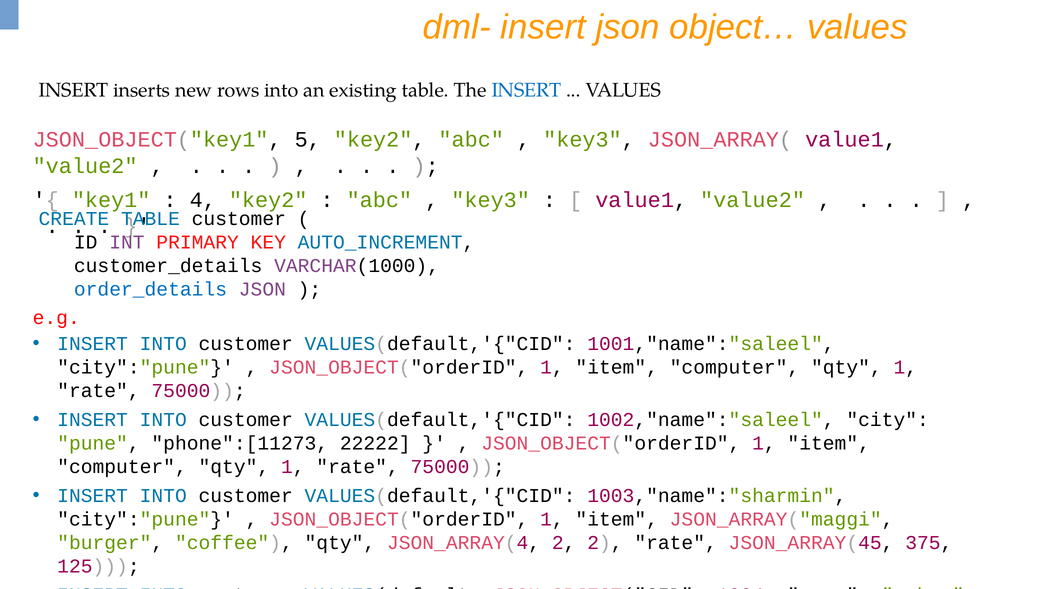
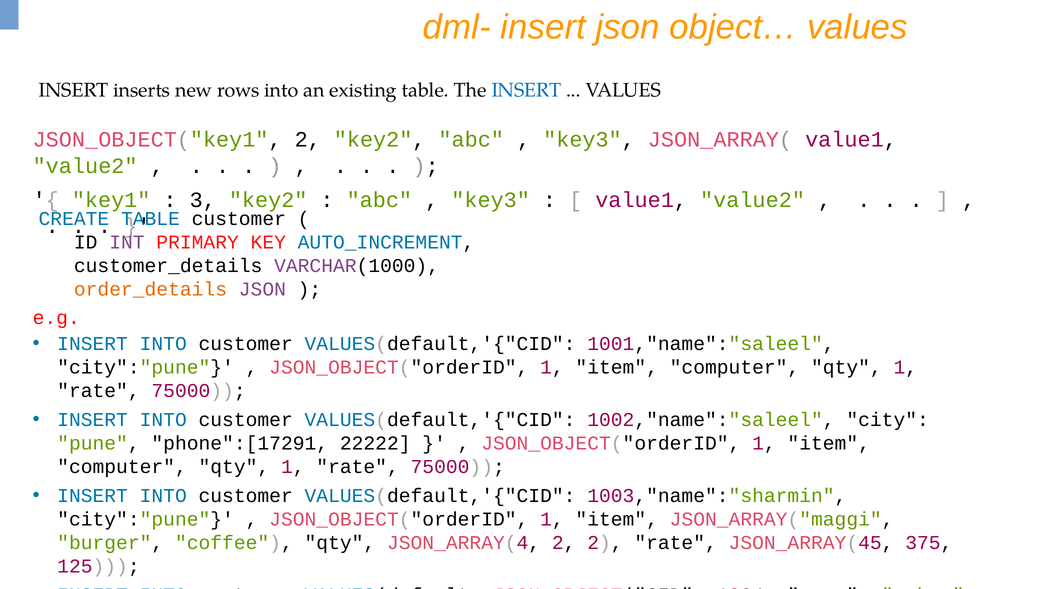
JSON_OBJECT("key1 5: 5 -> 2 (308, 140)
4: 4 -> 3 (203, 200)
order_details colour: blue -> orange (150, 289)
phone":[11273: phone":[11273 -> phone":[17291 (240, 443)
